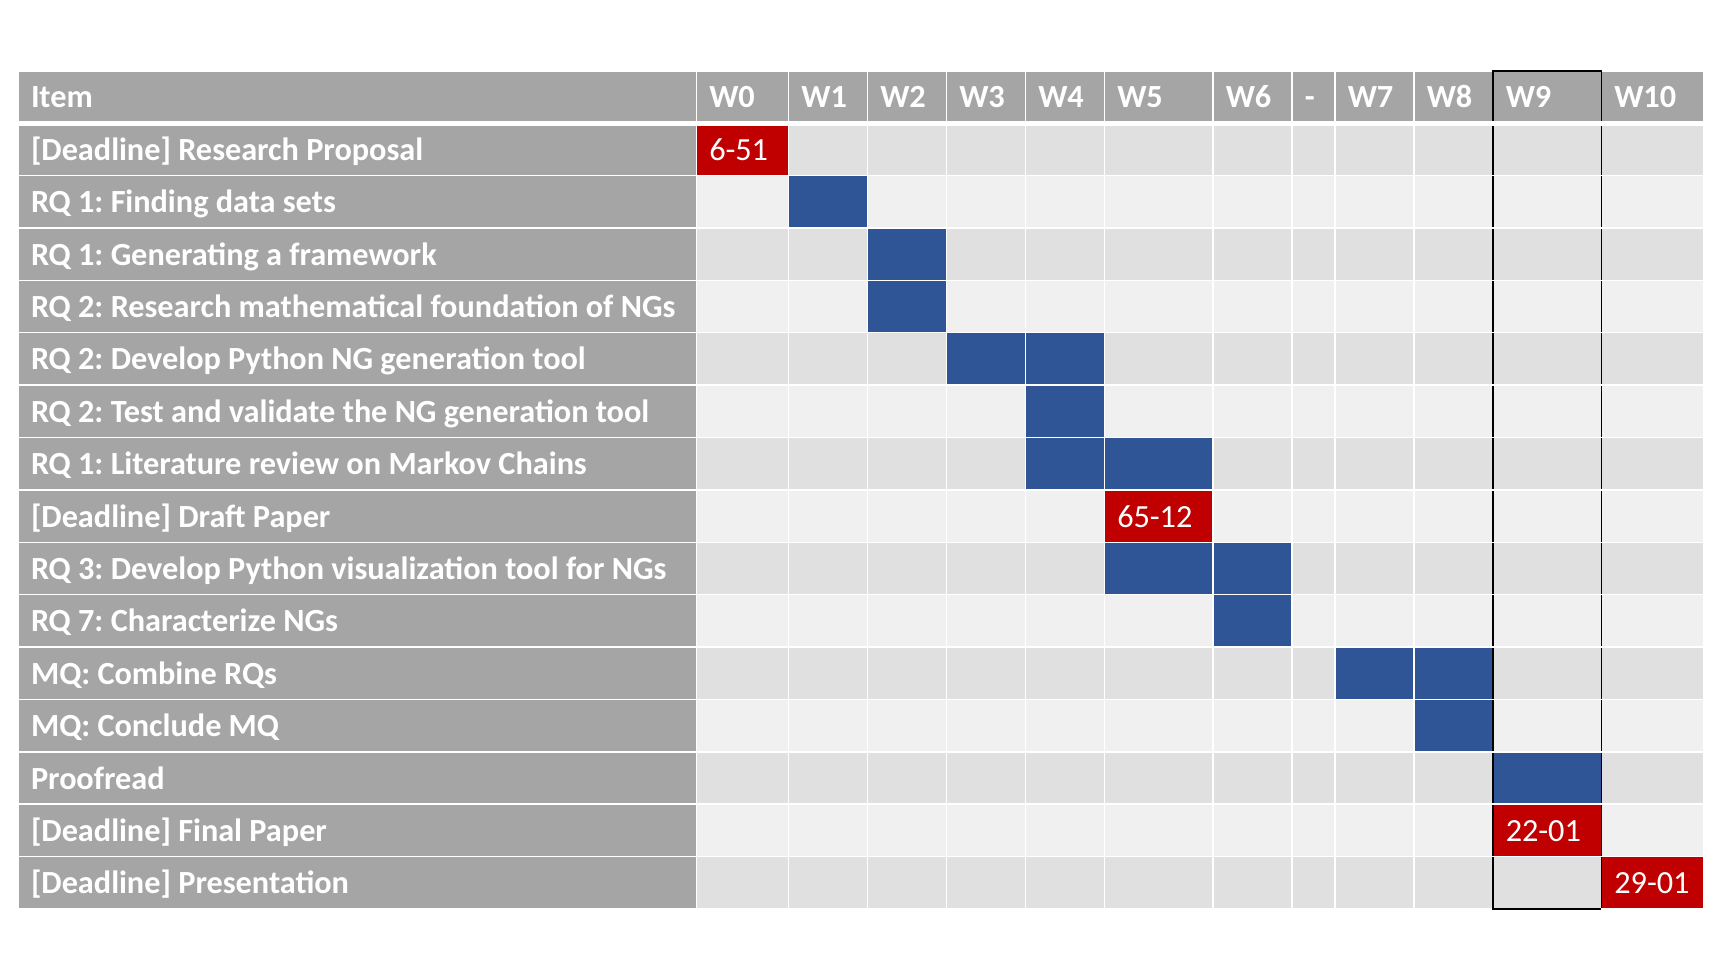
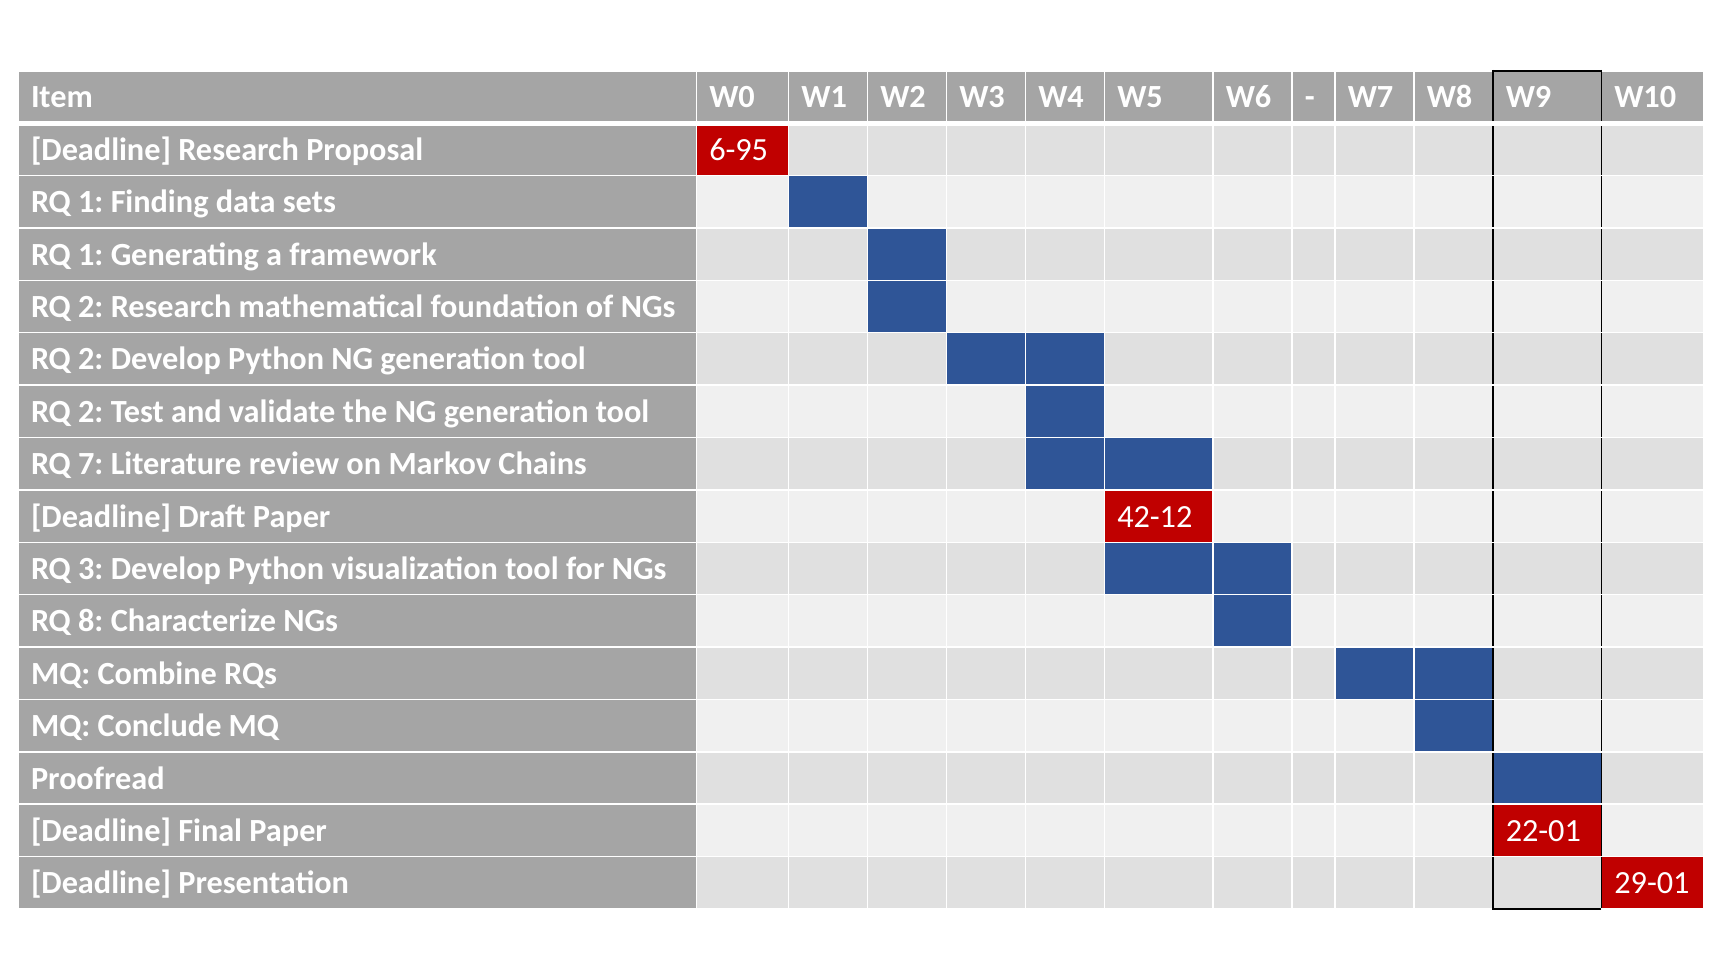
6-51: 6-51 -> 6-95 (739, 150)
1: 1 -> 7 (91, 464)
65-12: 65-12 -> 42-12 (1155, 516)
7: 7 -> 8 (91, 621)
